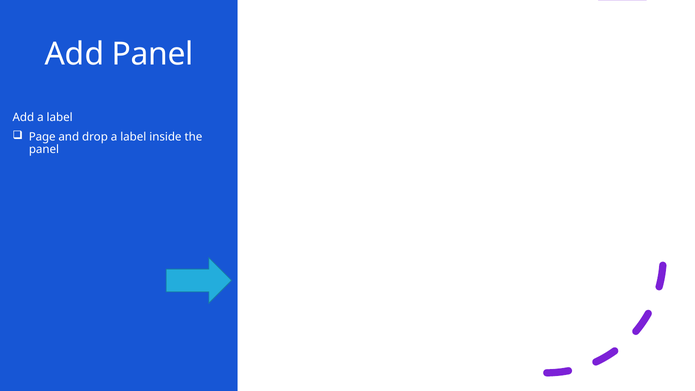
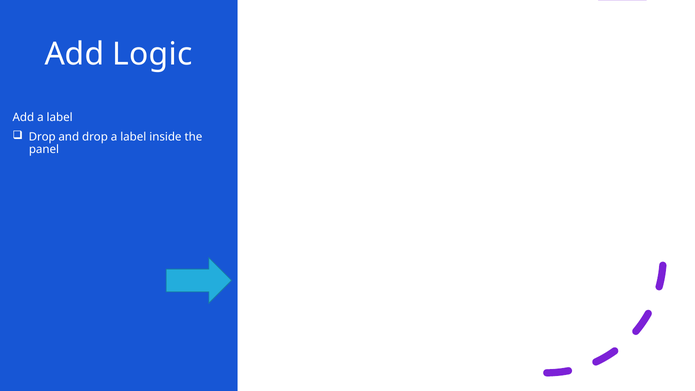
Add Panel: Panel -> Logic (152, 54)
Page: Page -> Drop (42, 137)
